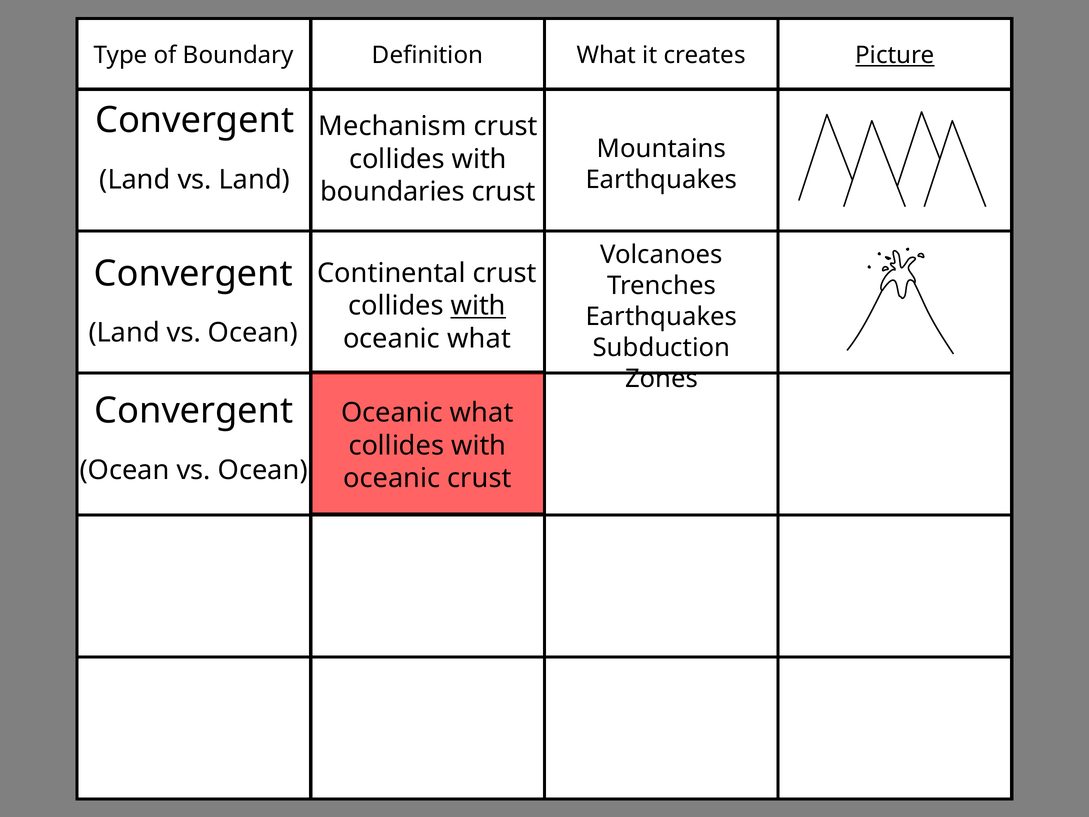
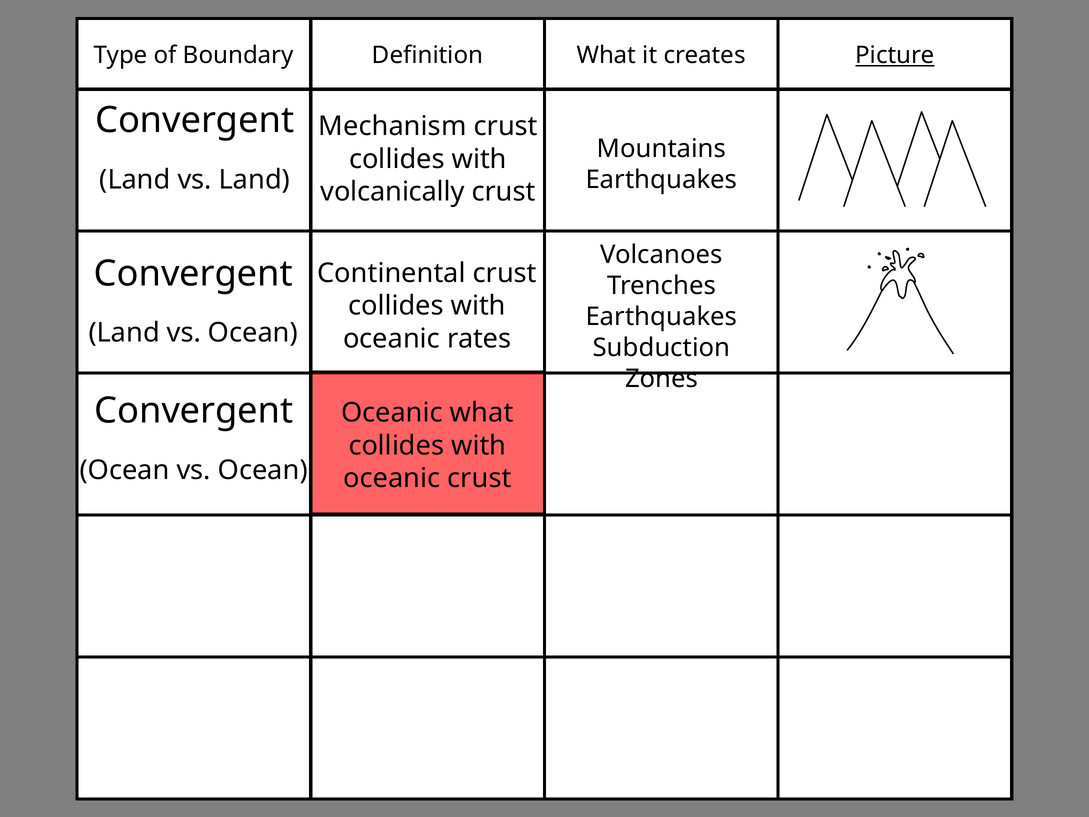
boundaries: boundaries -> volcanically (393, 192)
with underline: present -> none (478, 306)
what: what -> rates (479, 338)
